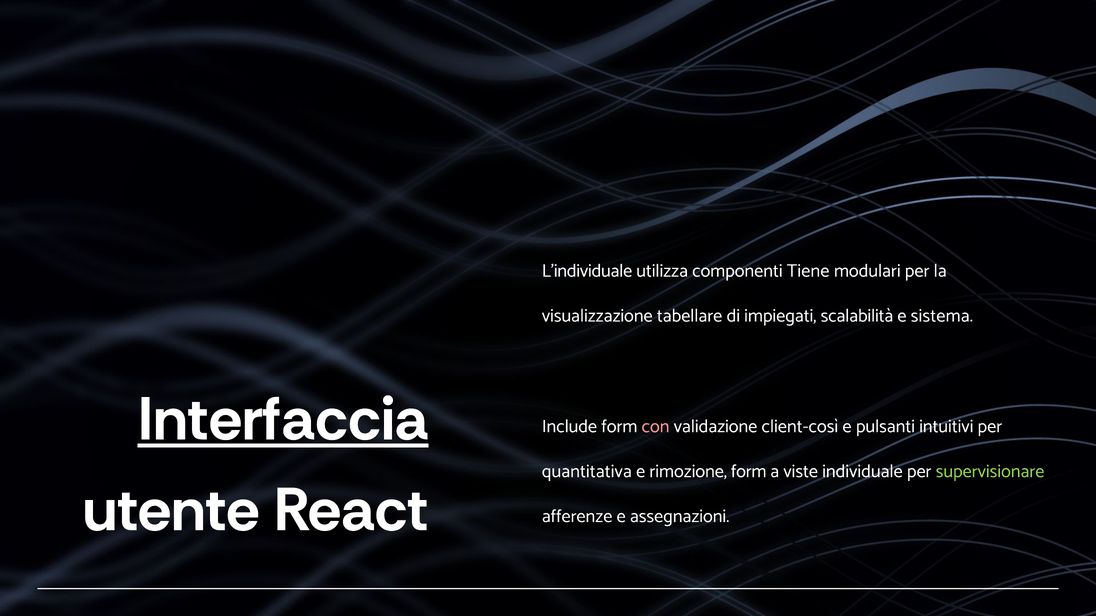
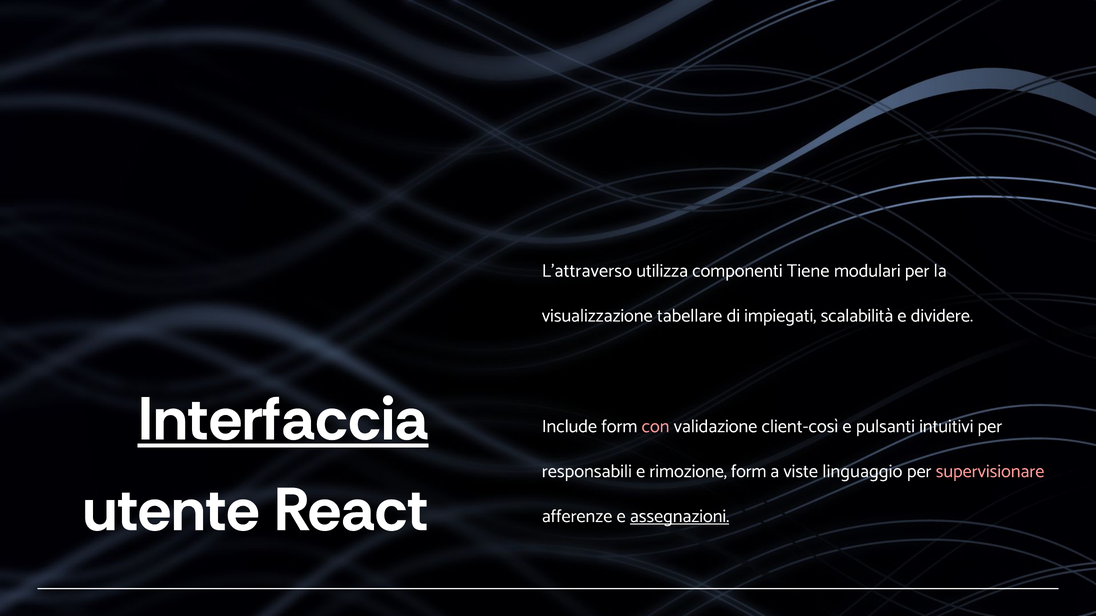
L’individuale: L’individuale -> L’attraverso (587, 271)
sistema: sistema -> dividere (942, 316)
quantitativa: quantitativa -> responsabili (587, 472)
individuale: individuale -> linguaggio (862, 472)
supervisionare colour: light green -> pink (990, 472)
assegnazioni underline: none -> present (680, 516)
